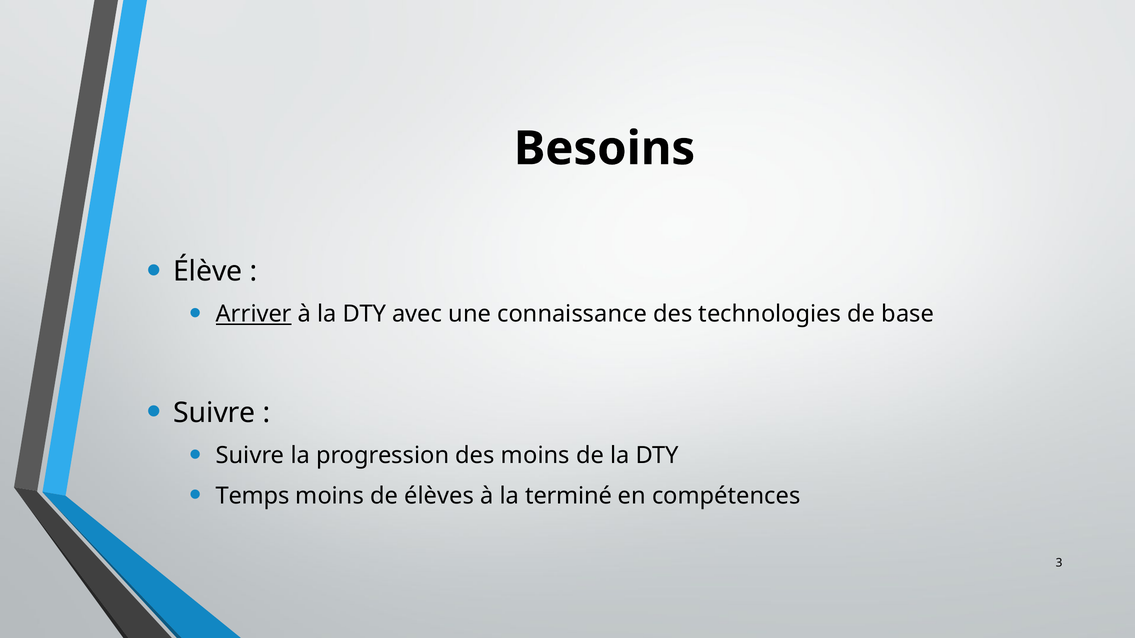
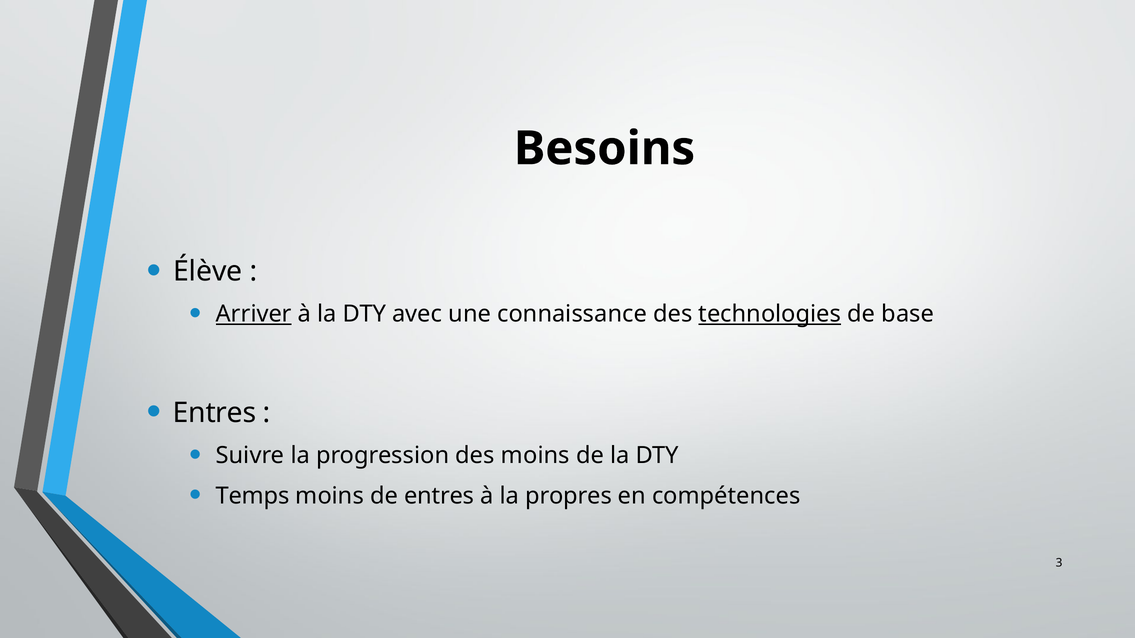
technologies underline: none -> present (770, 314)
Suivre: Suivre -> Entres (214, 413)
de élèves: élèves -> entres (439, 496)
terminé: terminé -> propres (569, 496)
